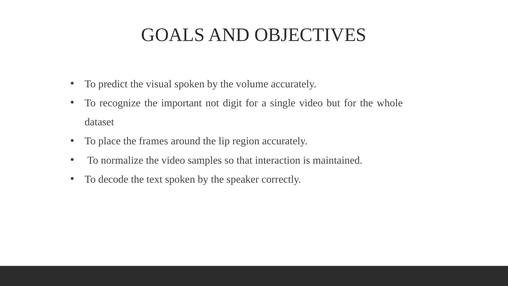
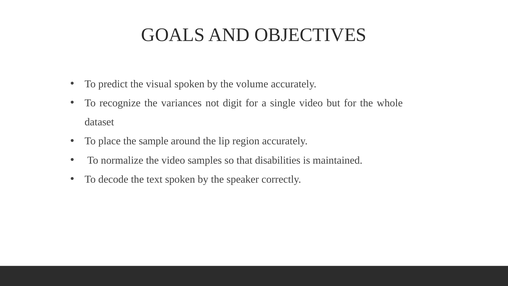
important: important -> variances (181, 103)
frames: frames -> sample (154, 141)
interaction: interaction -> disabilities (278, 160)
